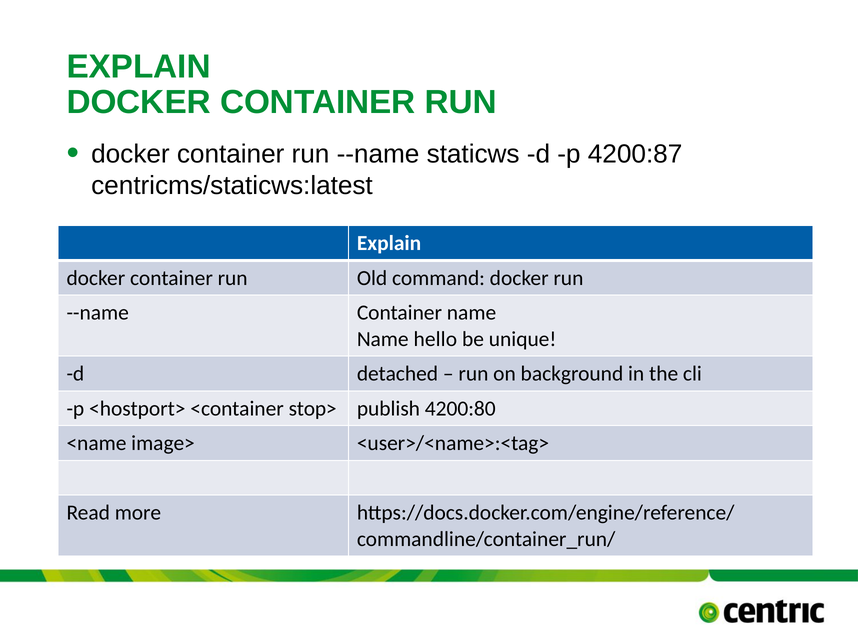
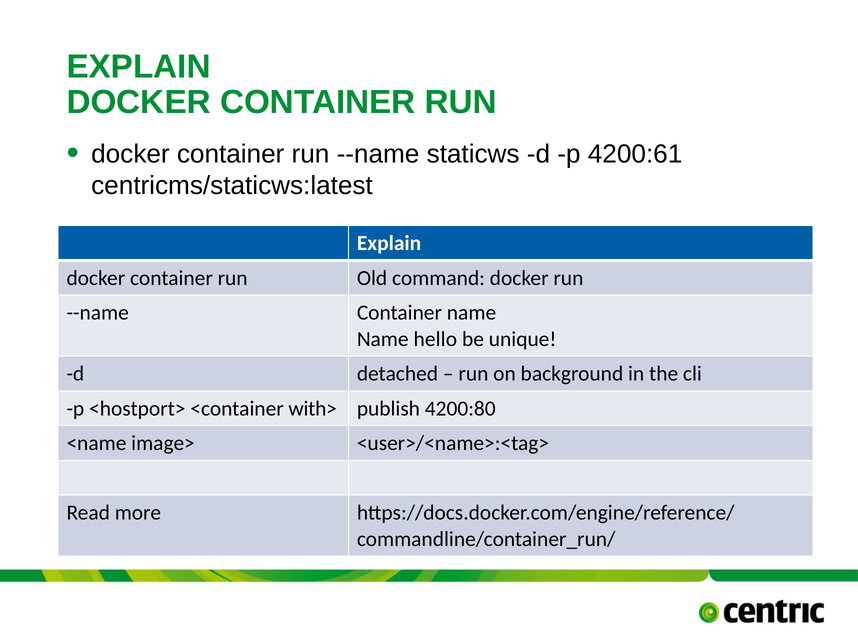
4200:87: 4200:87 -> 4200:61 (635, 154)
stop>: stop> -> with> (313, 409)
